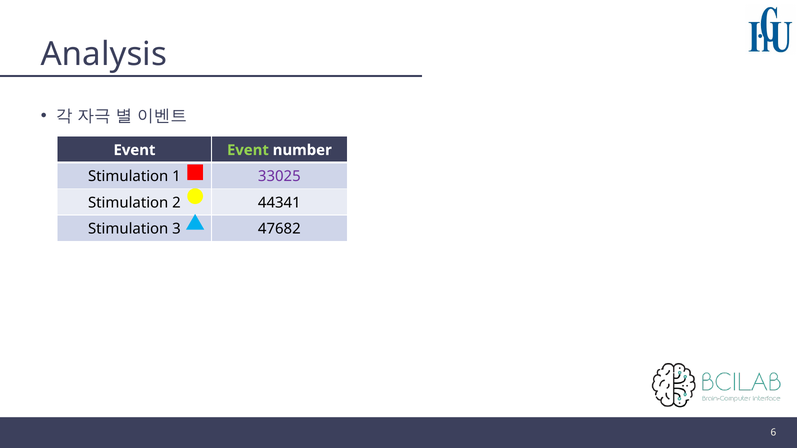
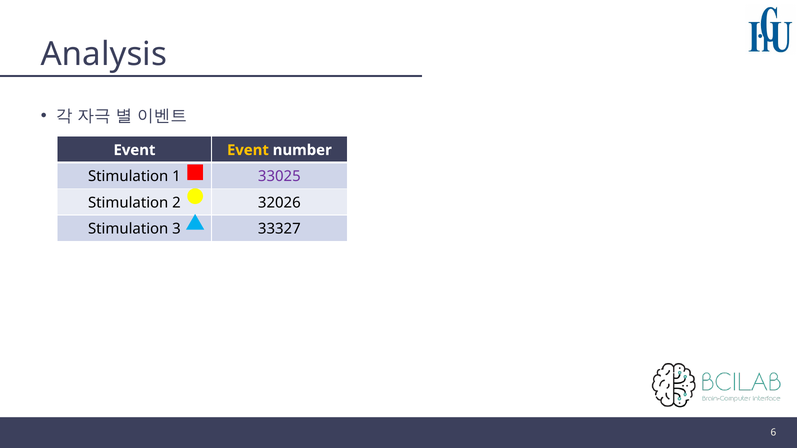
Event colour: light green -> yellow (248, 150)
44341: 44341 -> 32026 (279, 203)
47682: 47682 -> 33327 (279, 229)
